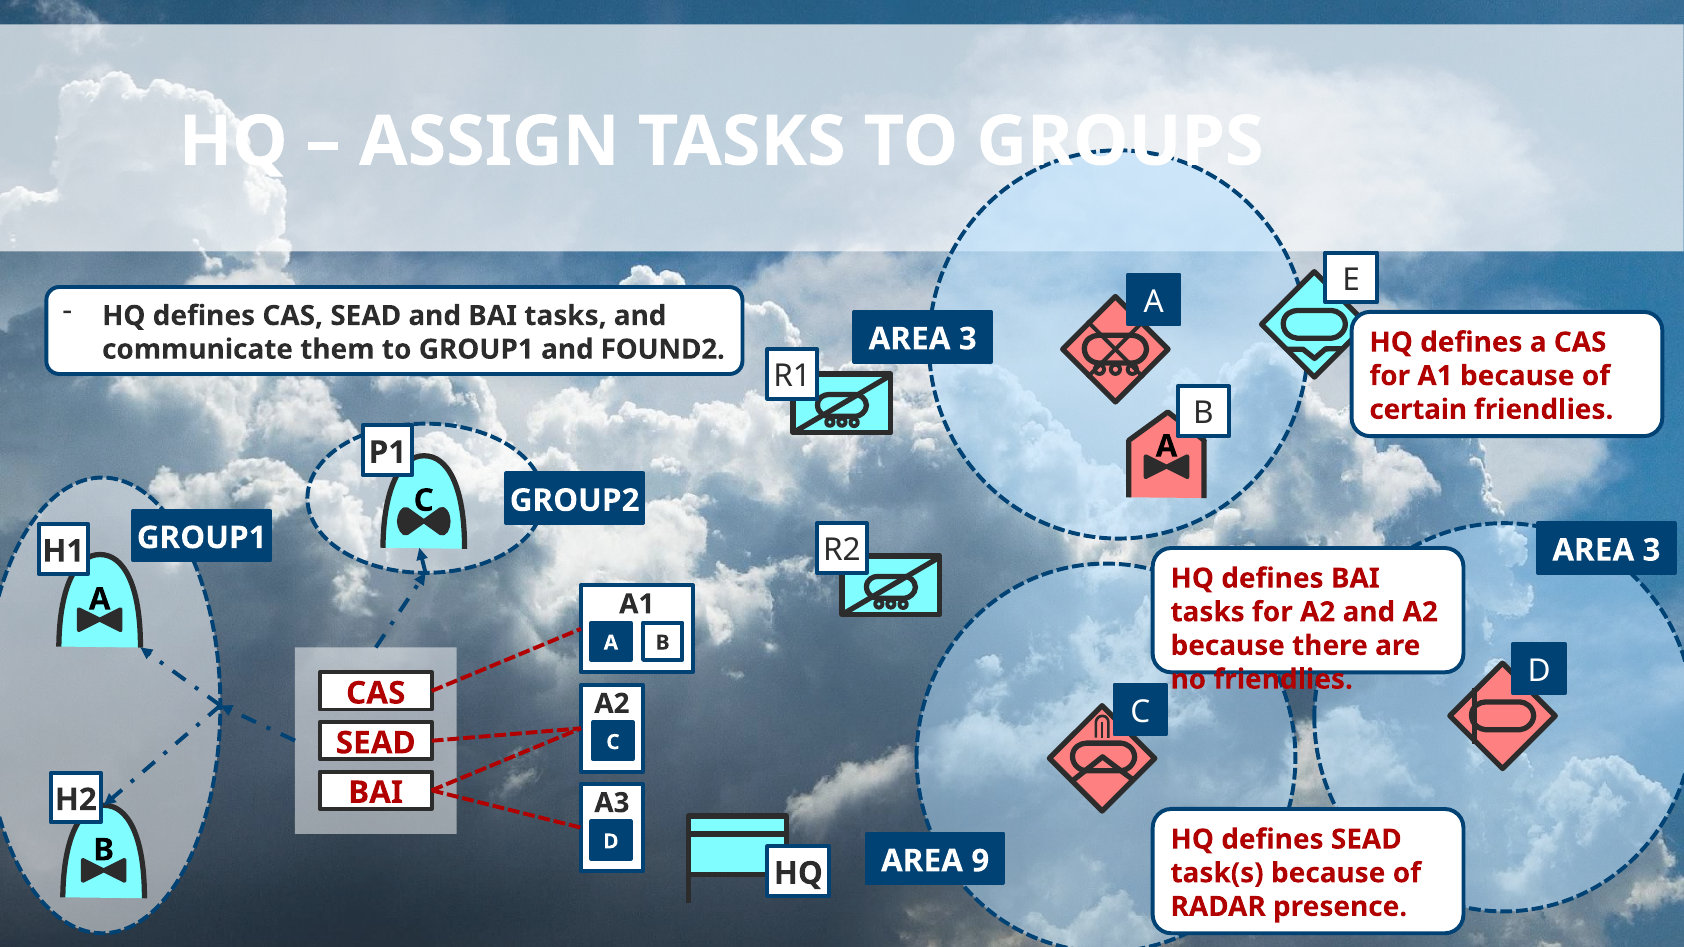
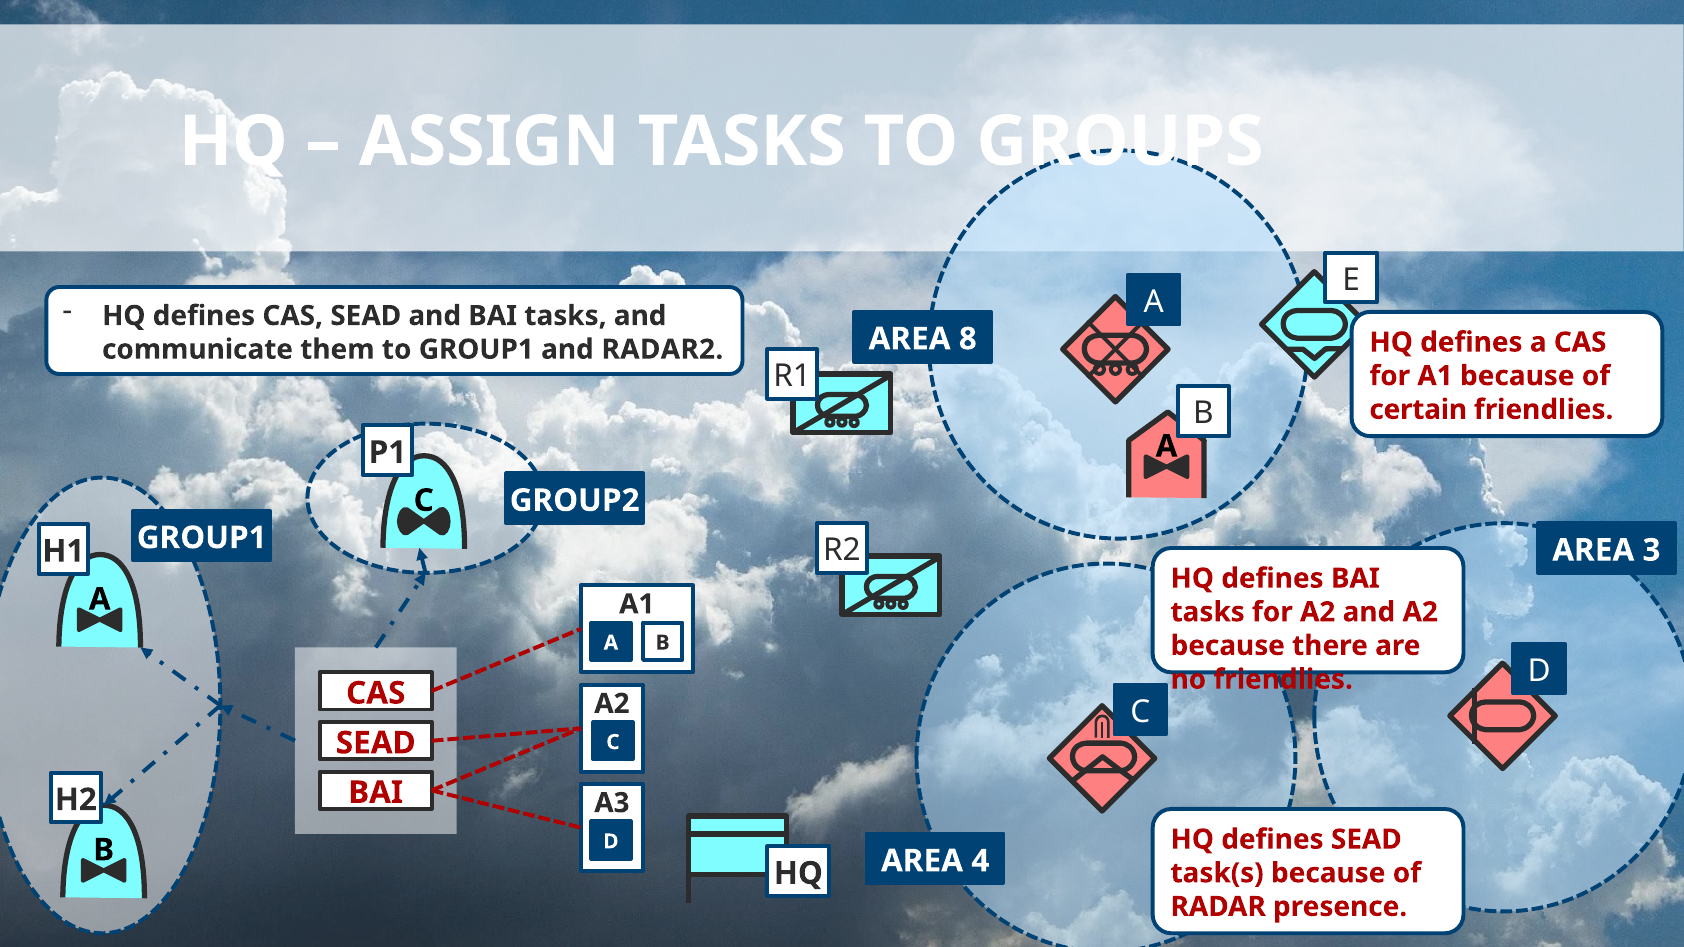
FOUND2: FOUND2 -> RADAR2 (662, 350)
3: 3 -> 8 (968, 339)
9: 9 -> 4 (980, 861)
